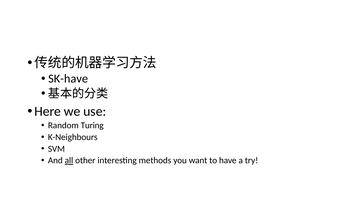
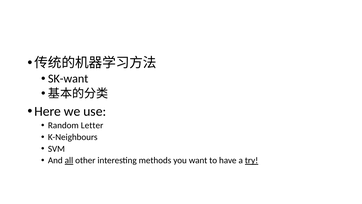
SK-have: SK-have -> SK-want (68, 79)
Turing: Turing -> Letter (92, 125)
try underline: none -> present (252, 160)
